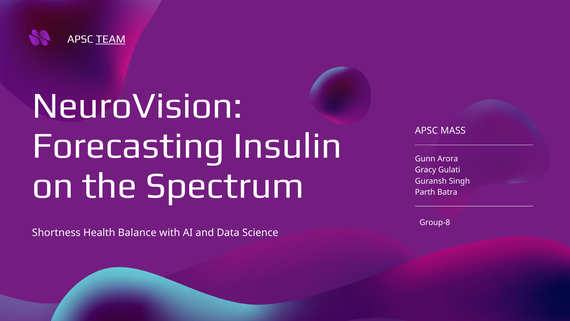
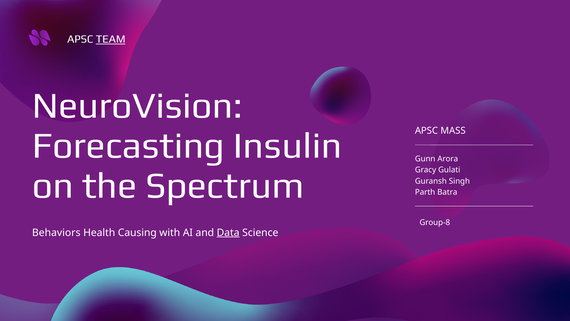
Shortness: Shortness -> Behaviors (56, 232)
Balance: Balance -> Causing (137, 232)
Data underline: none -> present (228, 232)
